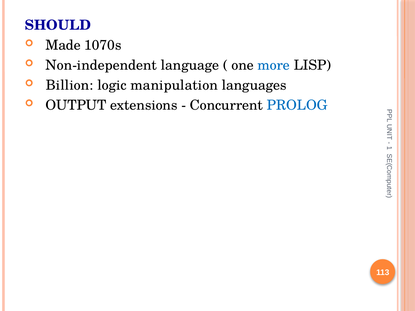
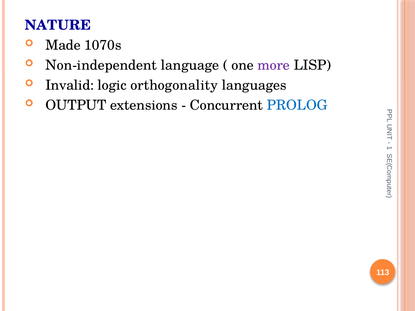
SHOULD: SHOULD -> NATURE (58, 25)
more colour: blue -> purple (274, 65)
Billion: Billion -> Invalid (70, 85)
manipulation: manipulation -> orthogonality (174, 85)
